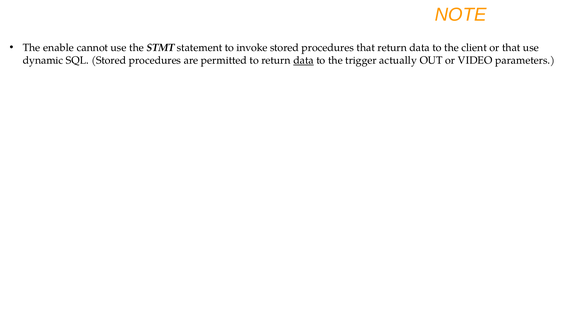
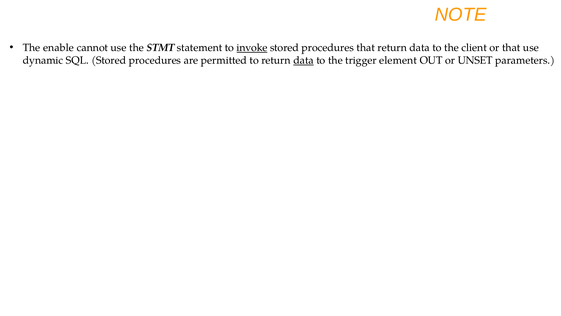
invoke underline: none -> present (252, 48)
actually: actually -> element (398, 60)
VIDEO: VIDEO -> UNSET (475, 60)
